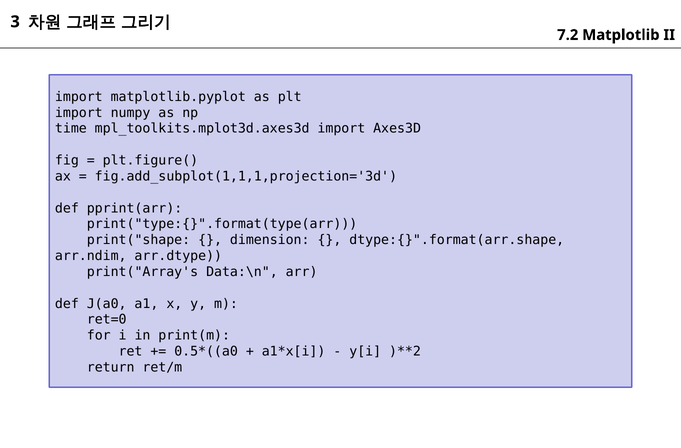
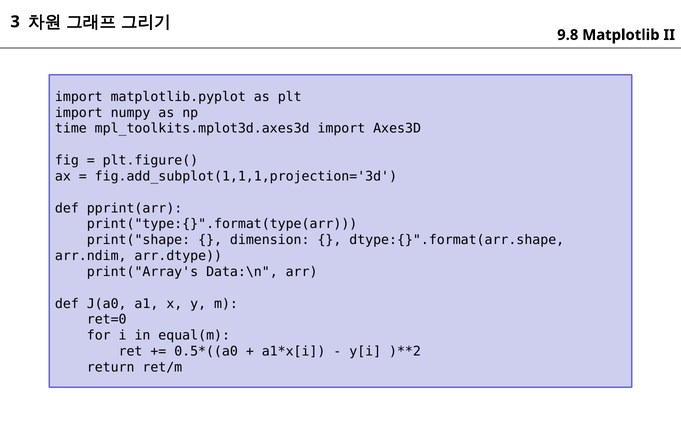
7.2: 7.2 -> 9.8 (568, 35)
print(m: print(m -> equal(m (194, 335)
